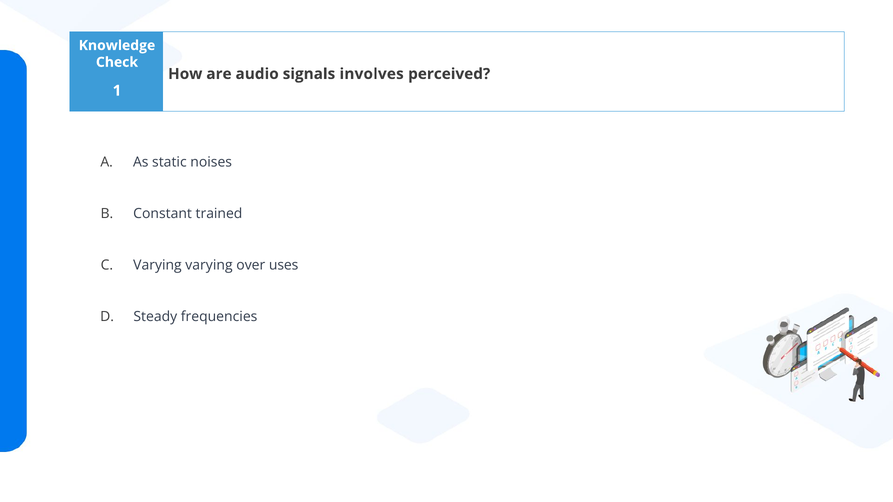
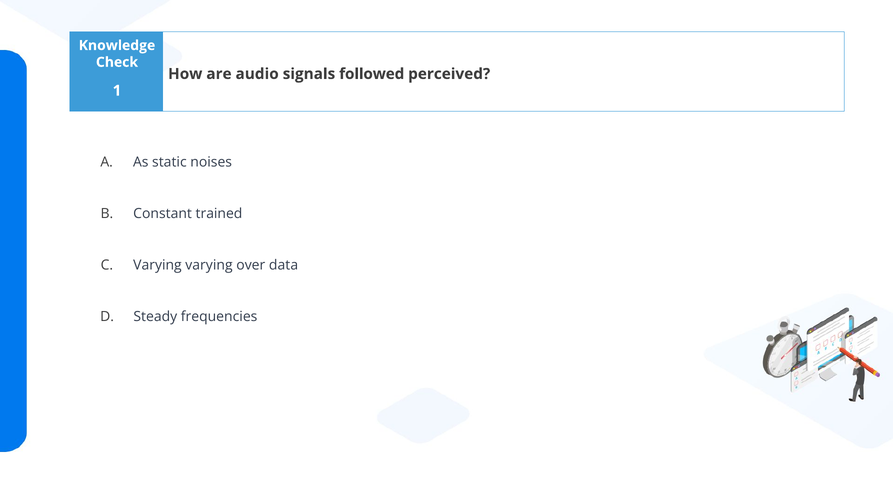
involves: involves -> followed (372, 74)
uses: uses -> data (284, 265)
